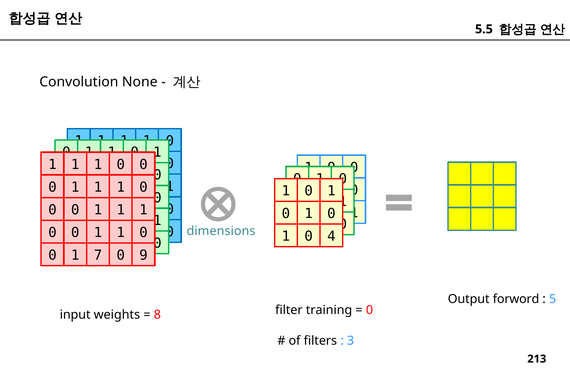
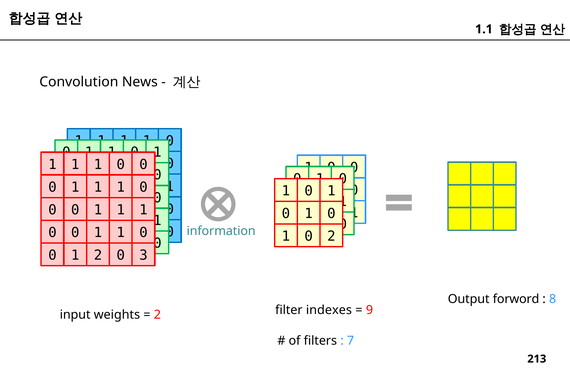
5.5: 5.5 -> 1.1 (484, 29)
None: None -> News (140, 82)
dimensions: dimensions -> information (221, 231)
0 4: 4 -> 2 (331, 237)
1 7: 7 -> 2 (98, 256)
9: 9 -> 3 (143, 256)
5: 5 -> 8 (553, 300)
training: training -> indexes (329, 310)
0: 0 -> 9 (369, 310)
8: 8 -> 2 (157, 315)
3: 3 -> 7 (351, 341)
